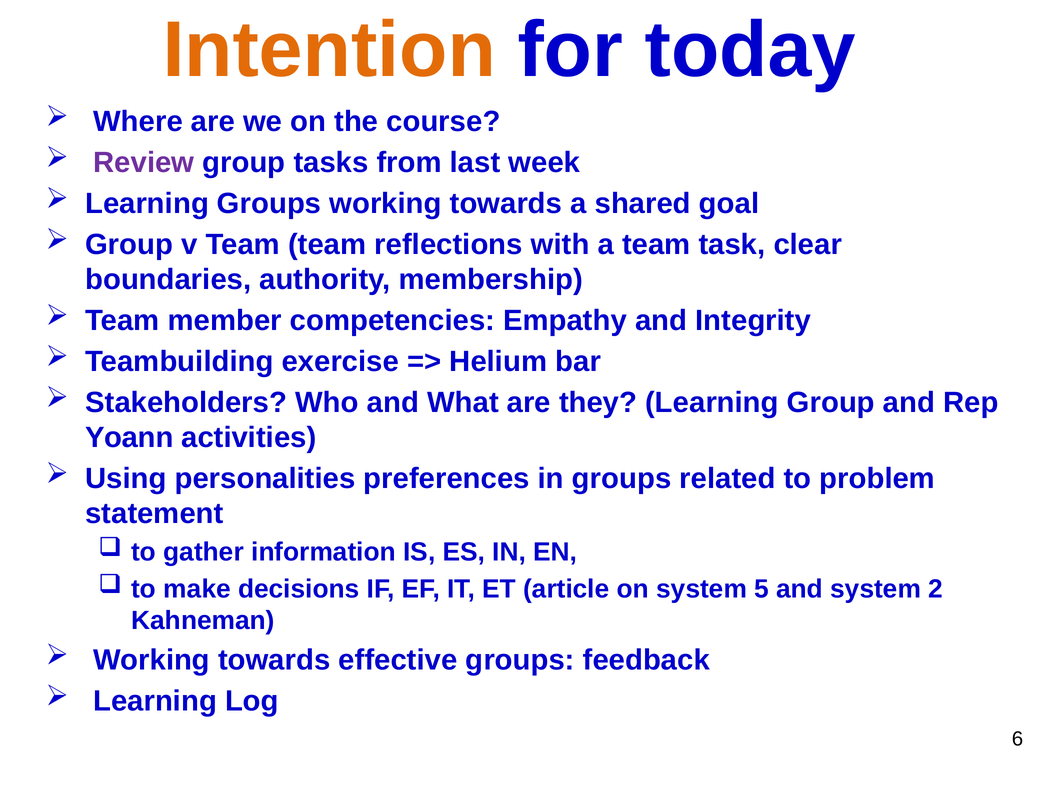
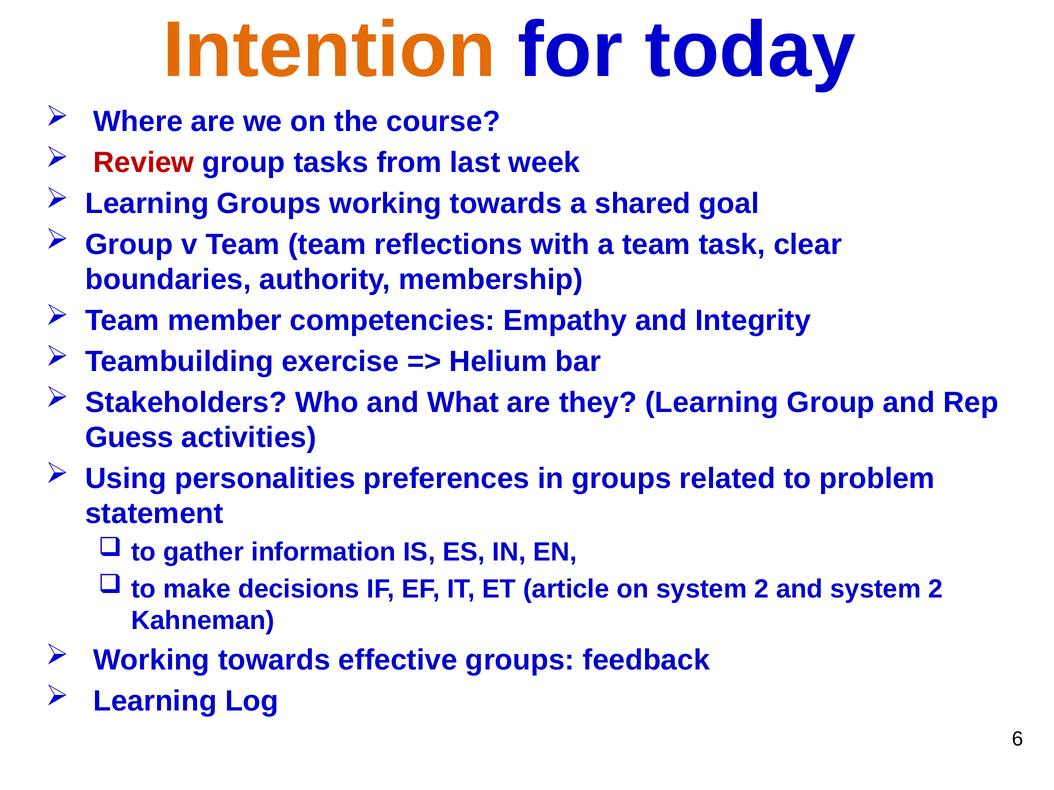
Review colour: purple -> red (144, 162)
Yoann: Yoann -> Guess (129, 438)
on system 5: 5 -> 2 (762, 589)
